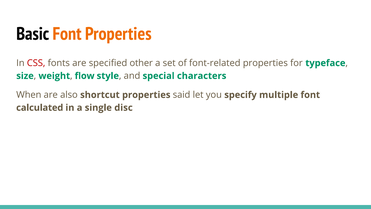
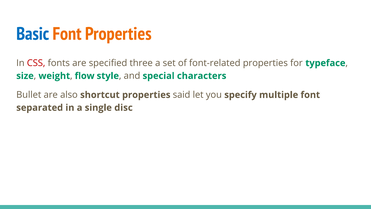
Basic colour: black -> blue (33, 34)
other: other -> three (141, 63)
When: When -> Bullet (29, 95)
calculated: calculated -> separated (40, 108)
